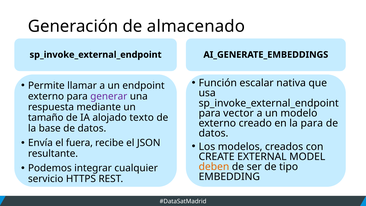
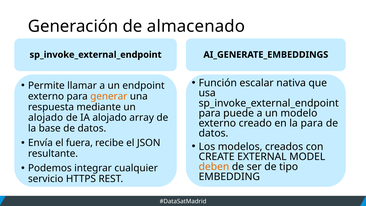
generar colour: purple -> orange (109, 96)
vector: vector -> puede (239, 113)
tamaño: tamaño -> alojado (46, 118)
texto: texto -> array (142, 118)
